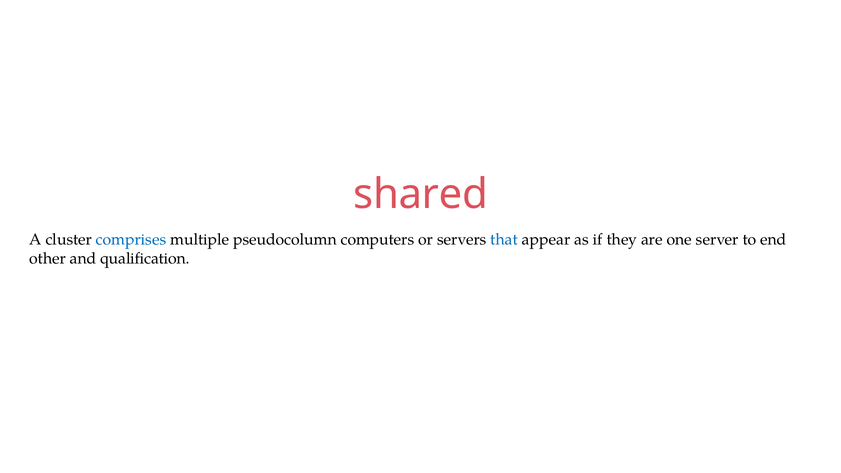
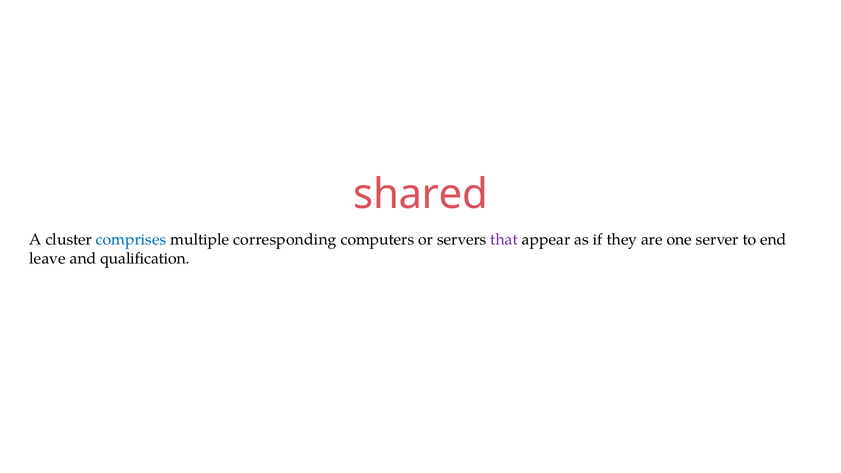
pseudocolumn: pseudocolumn -> corresponding (285, 240)
that colour: blue -> purple (504, 240)
other: other -> leave (48, 259)
